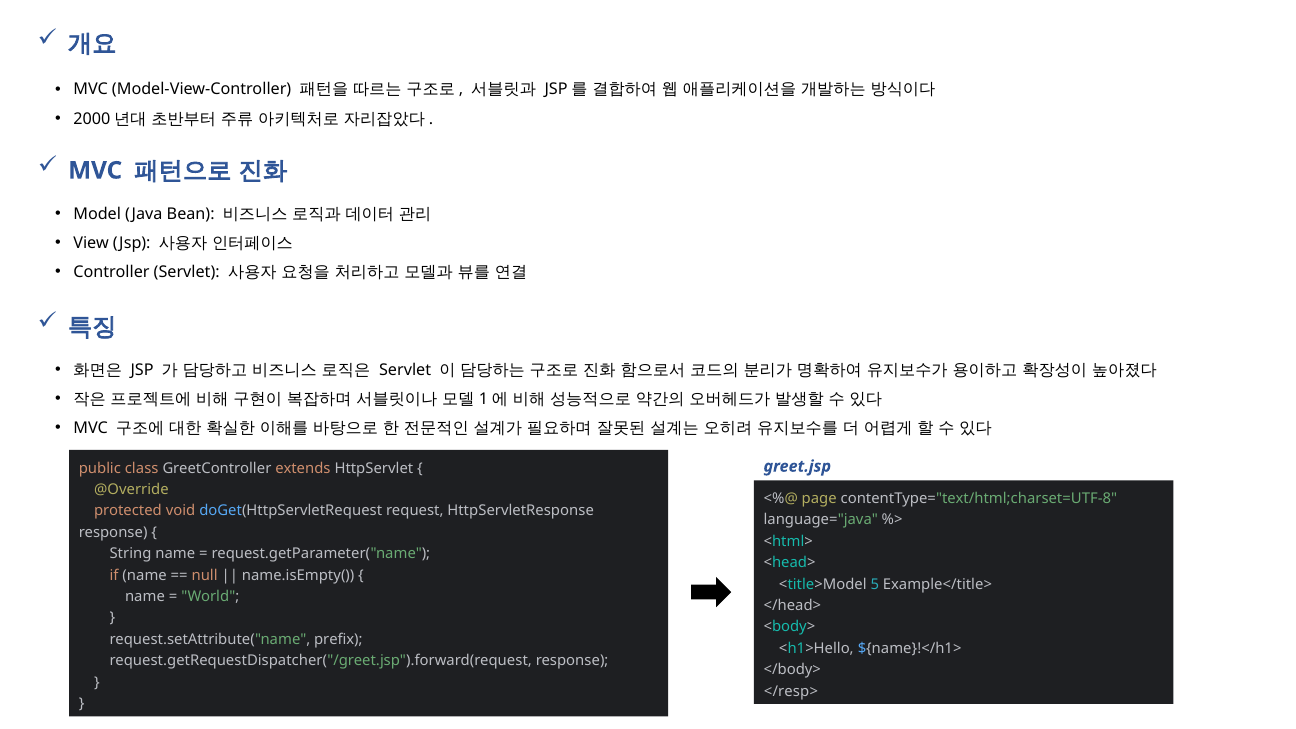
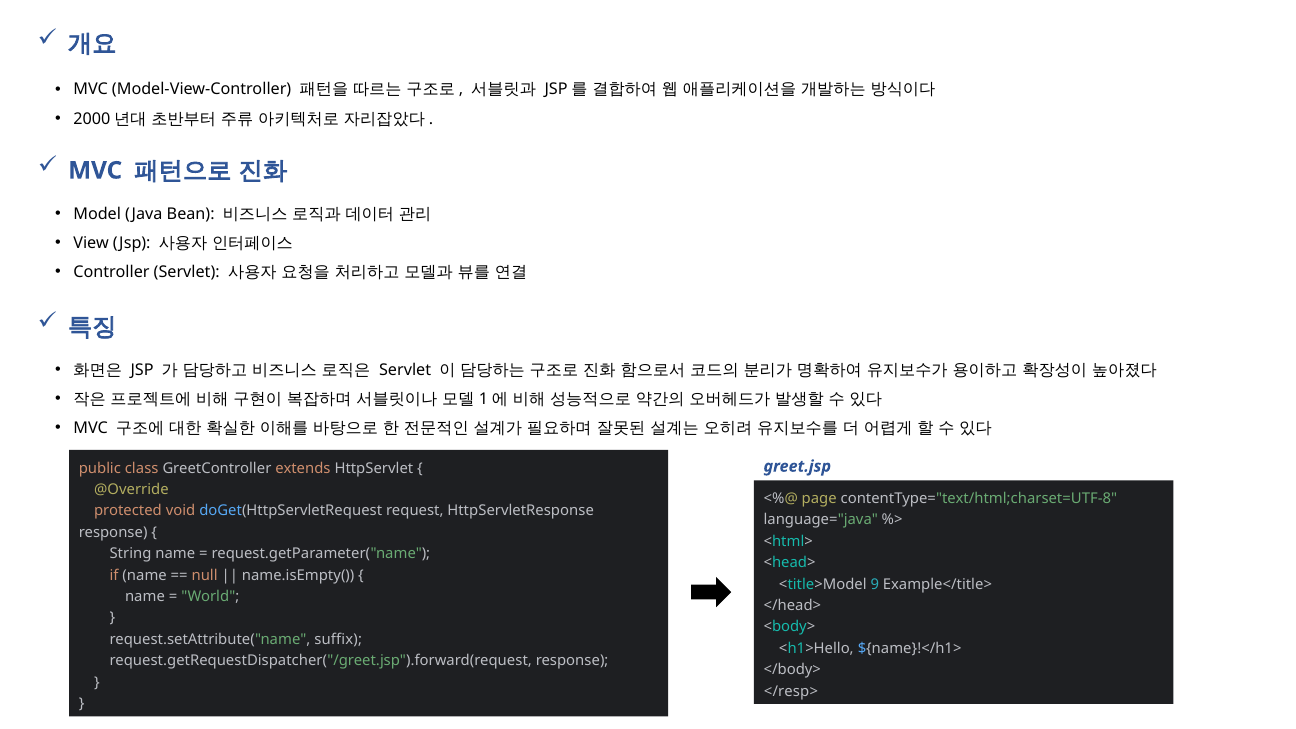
5: 5 -> 9 (875, 584)
prefix: prefix -> suffix (338, 639)
